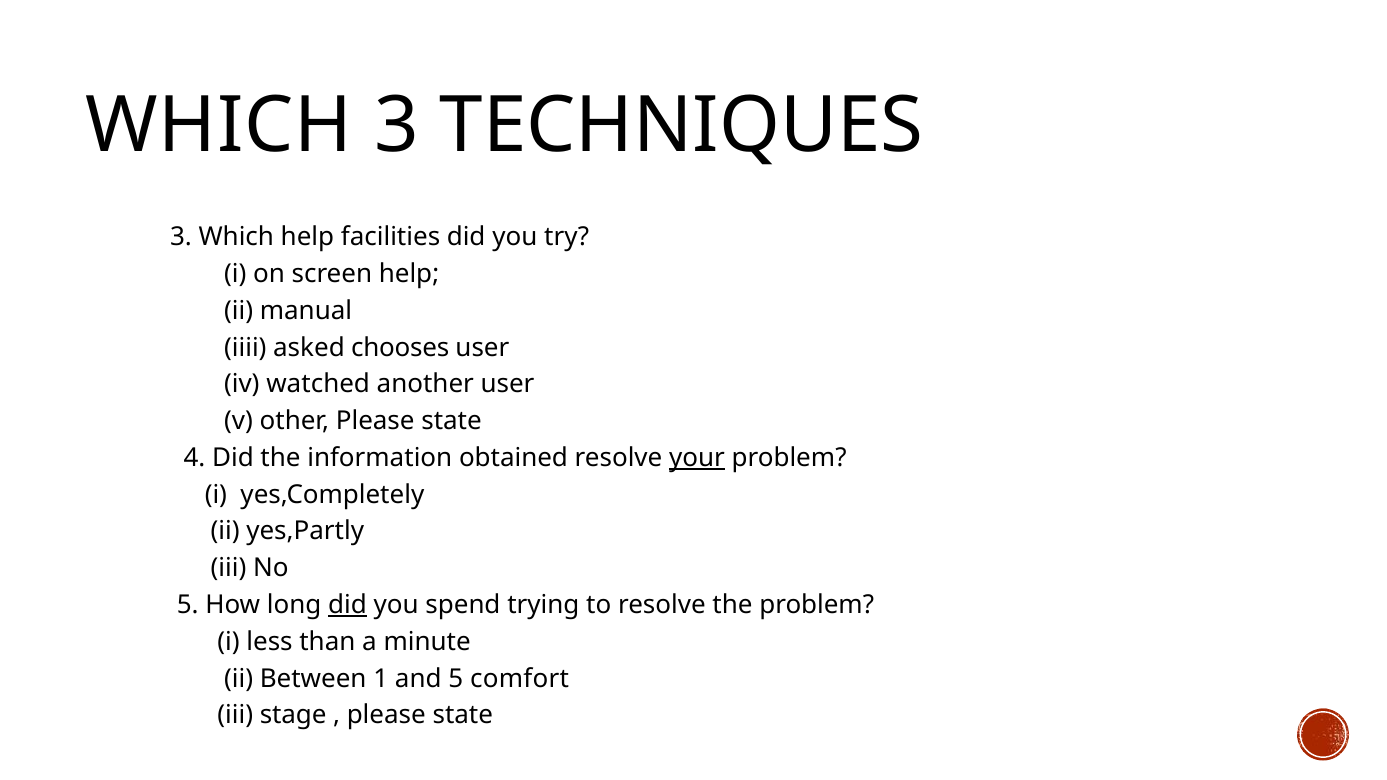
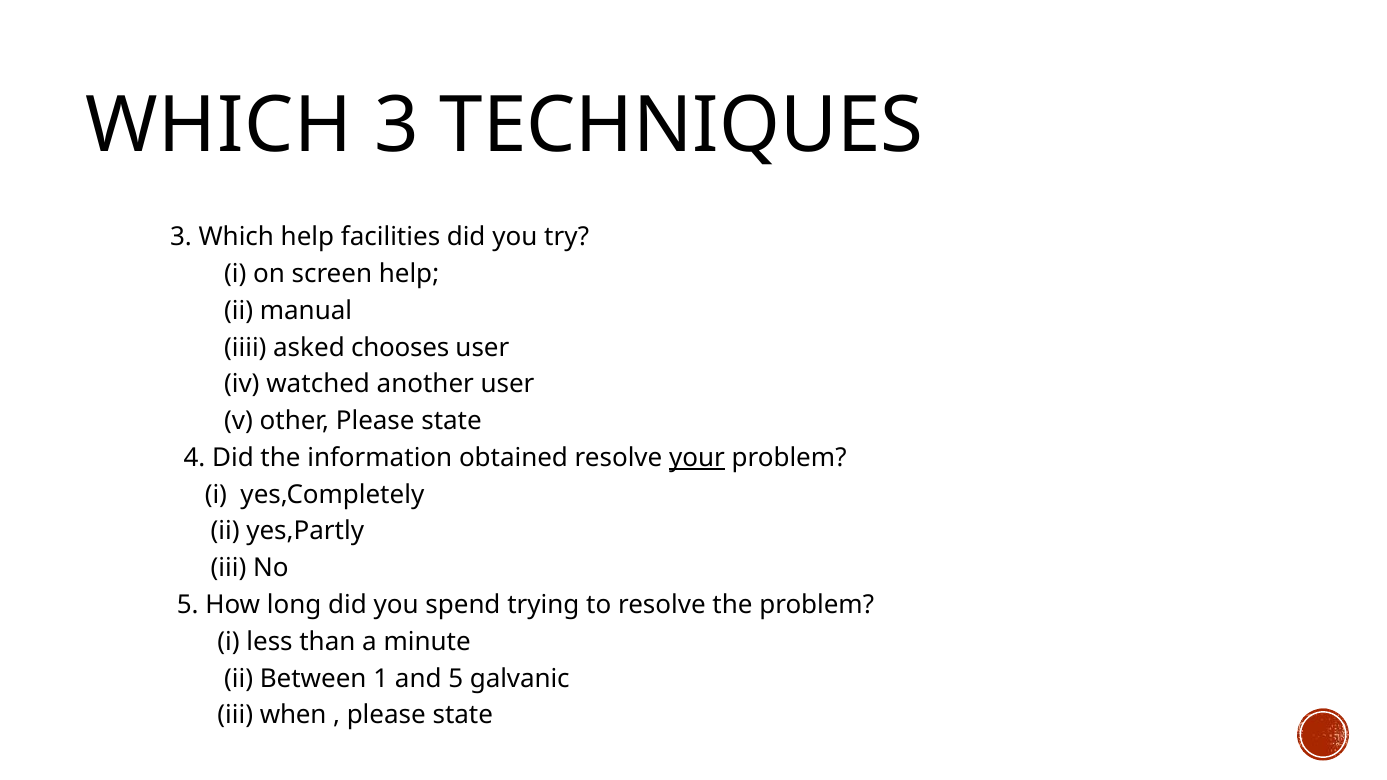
did underline: present -> none (348, 605)
comfort: comfort -> galvanic (520, 679)
stage: stage -> when (293, 715)
